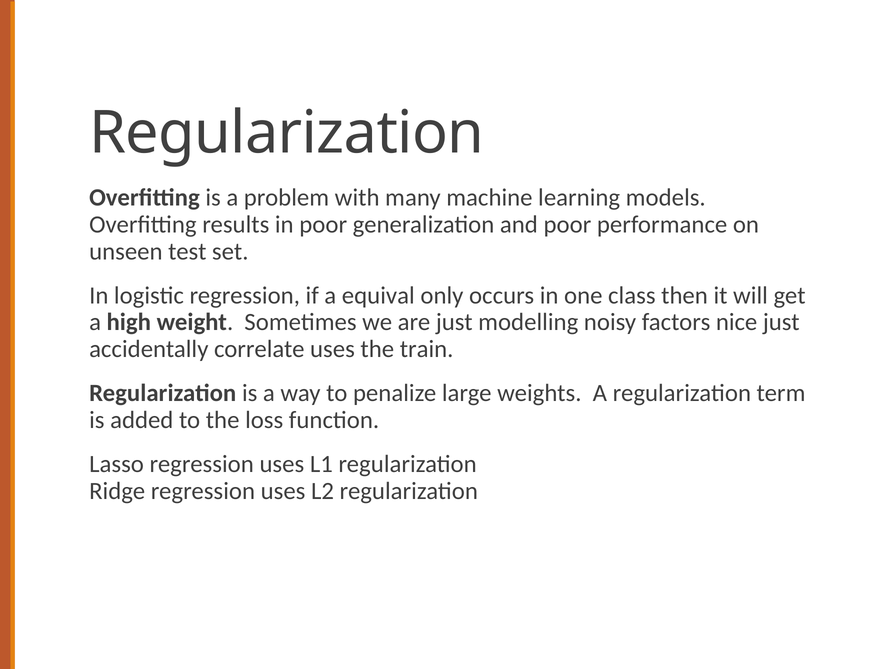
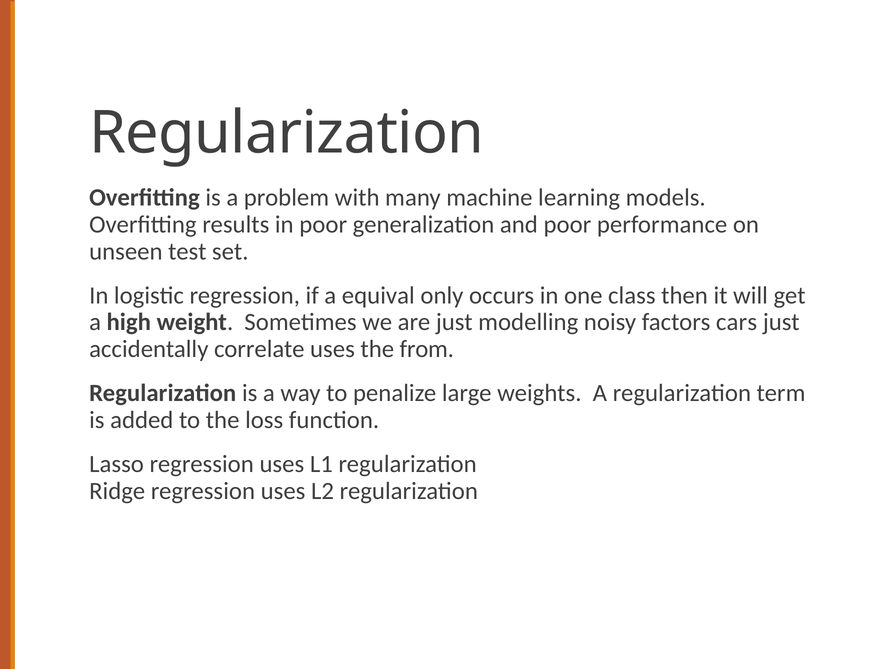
nice: nice -> cars (737, 322)
train: train -> from (427, 349)
